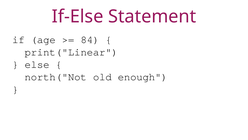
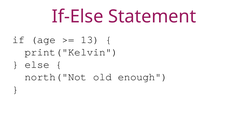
84: 84 -> 13 (90, 40)
print("Linear: print("Linear -> print("Kelvin (71, 52)
